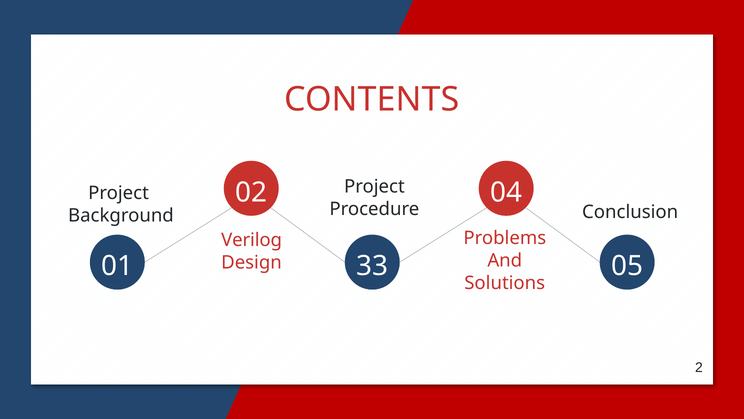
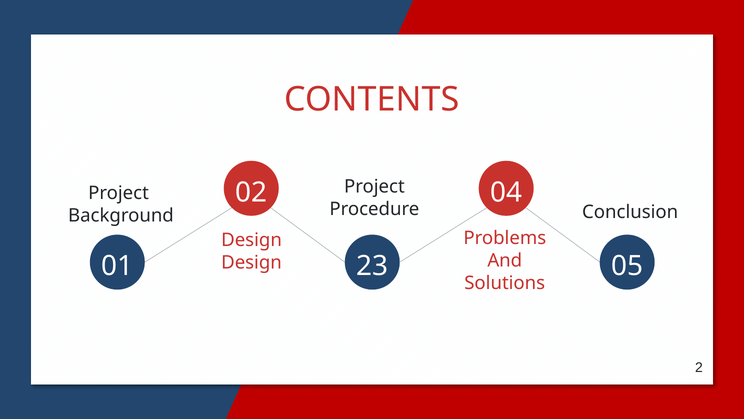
Verilog: Verilog -> Design (252, 240)
33: 33 -> 23 (372, 266)
